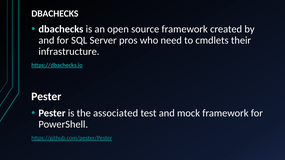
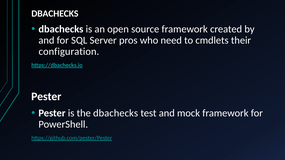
infrastructure: infrastructure -> configuration (69, 52)
the associated: associated -> dbachecks (116, 113)
